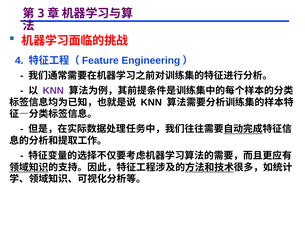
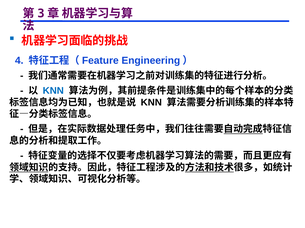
KNN colour: purple -> blue (53, 91)
